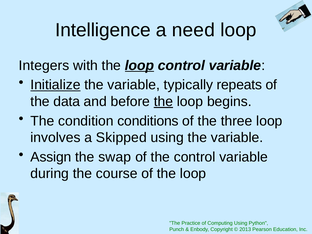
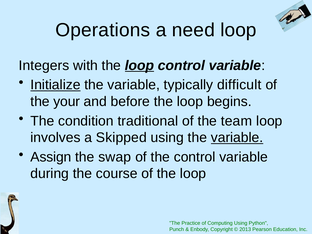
Intelligence: Intelligence -> Operations (103, 30)
repeats: repeats -> difficult (239, 85)
data: data -> your (67, 102)
the underline: present -> none (163, 102)
conditions: conditions -> traditional (148, 121)
three: three -> team (237, 121)
variable underline: none -> present (237, 138)
